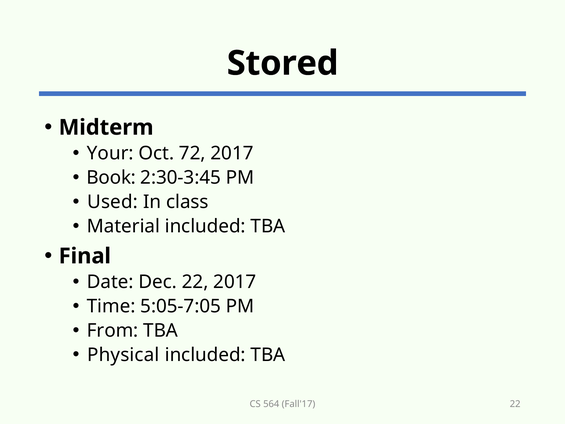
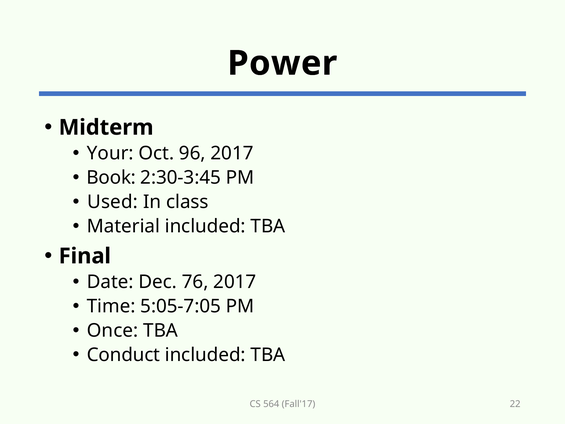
Stored: Stored -> Power (282, 63)
72: 72 -> 96 (192, 153)
Dec 22: 22 -> 76 (195, 282)
From: From -> Once (113, 330)
Physical: Physical -> Conduct (123, 355)
